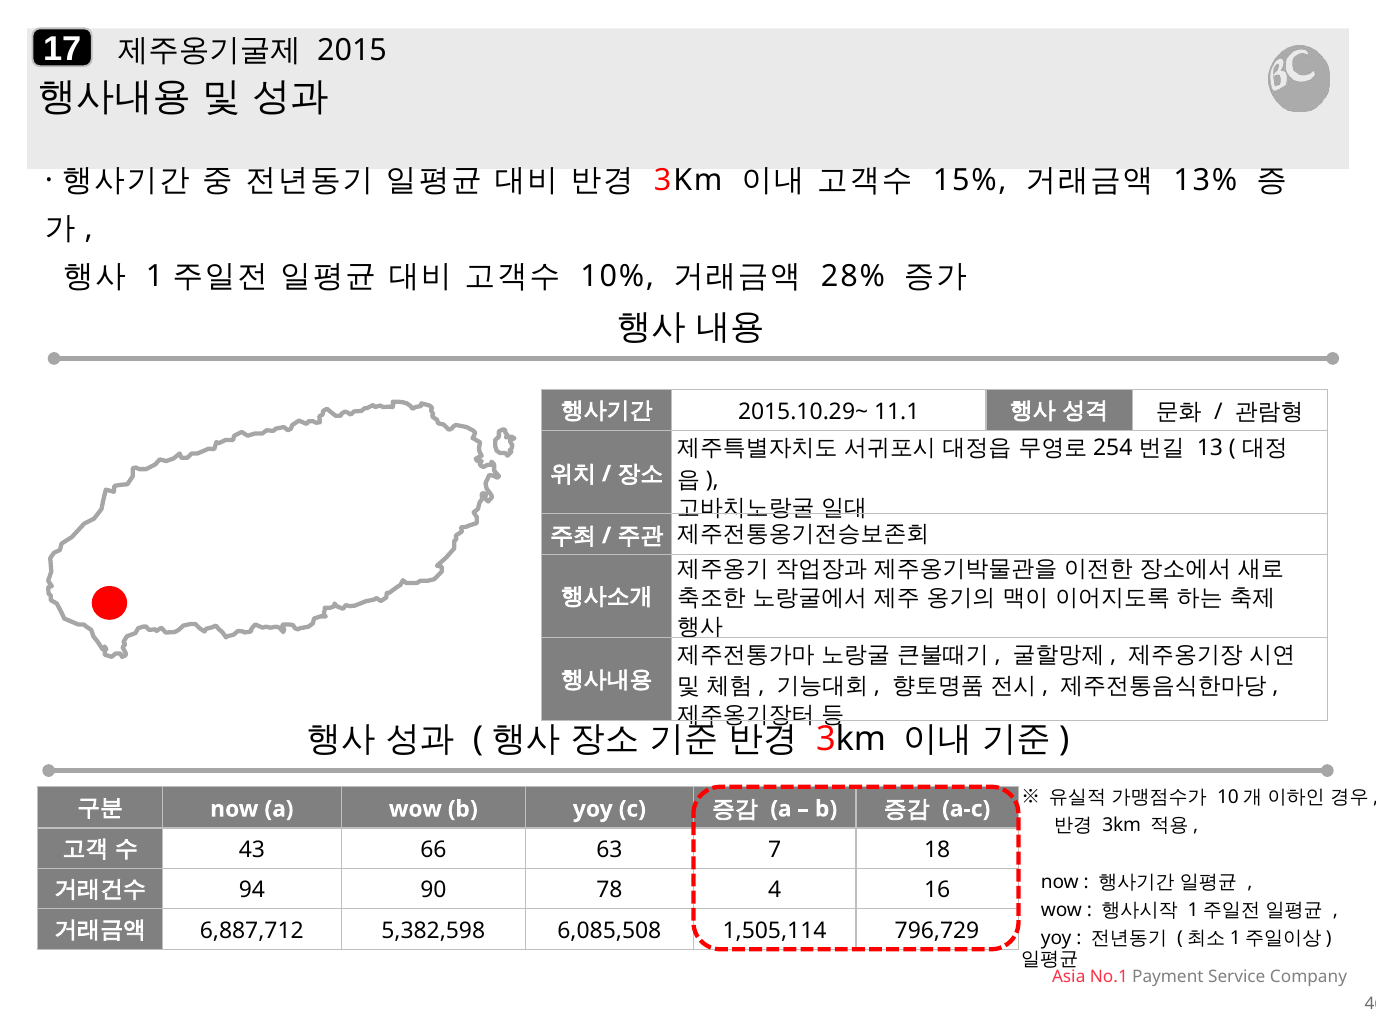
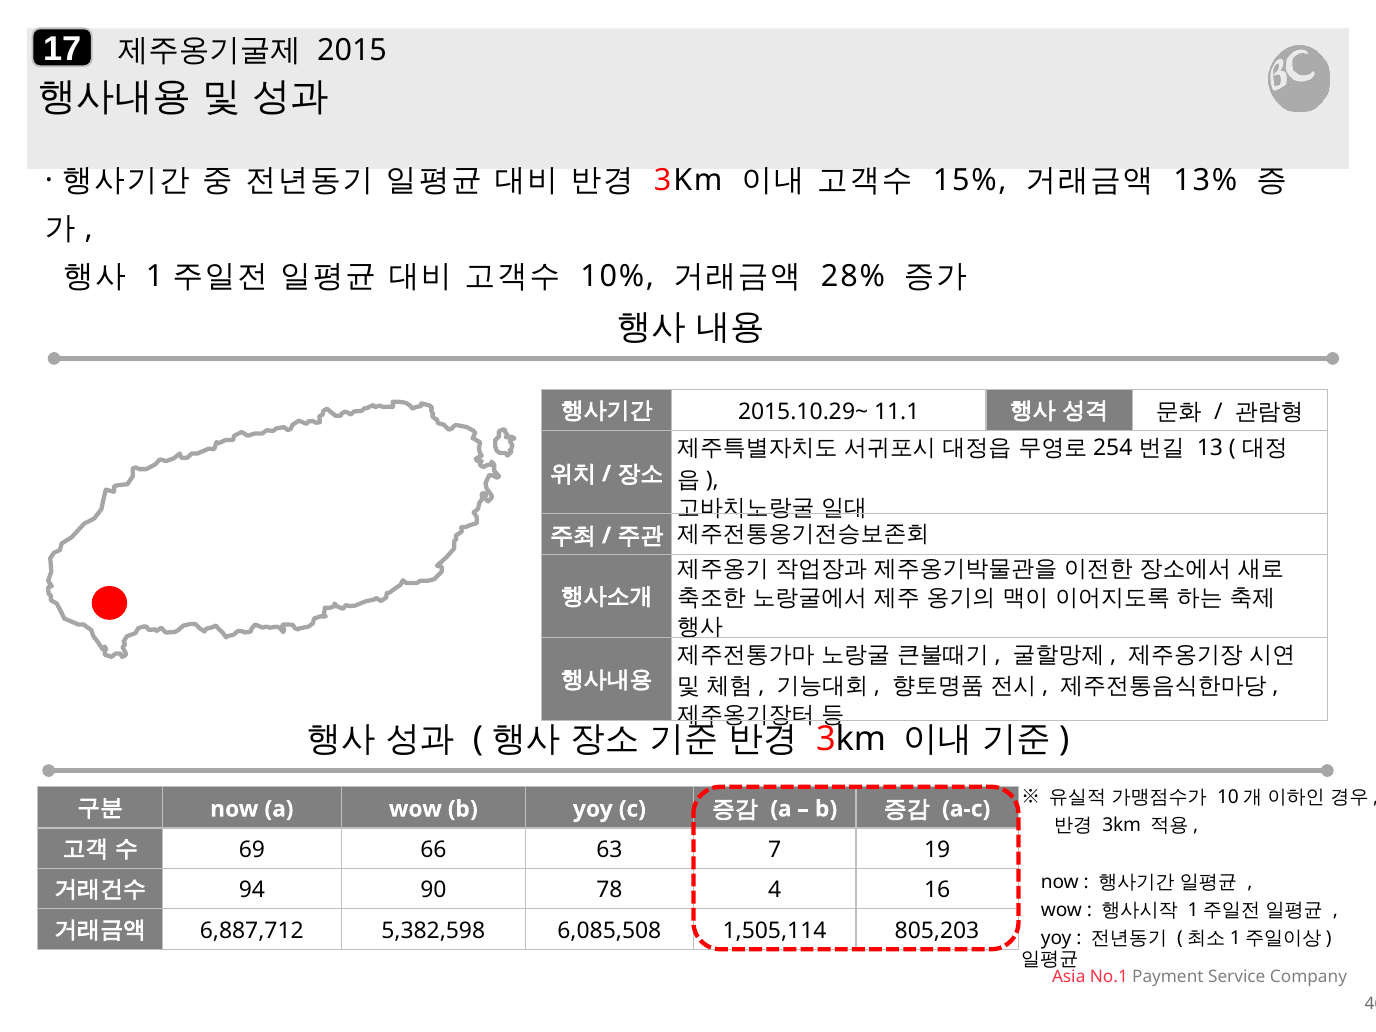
43: 43 -> 69 (252, 850)
18: 18 -> 19 (937, 850)
796,729: 796,729 -> 805,203 (937, 931)
